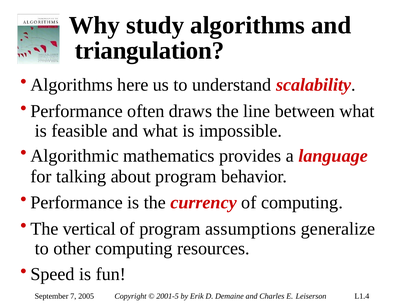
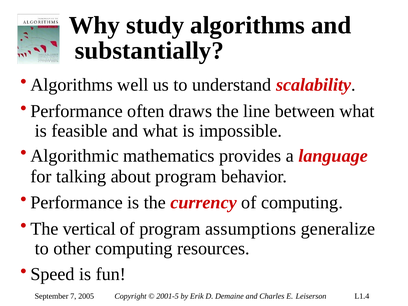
triangulation: triangulation -> substantially (149, 51)
here: here -> well (133, 85)
